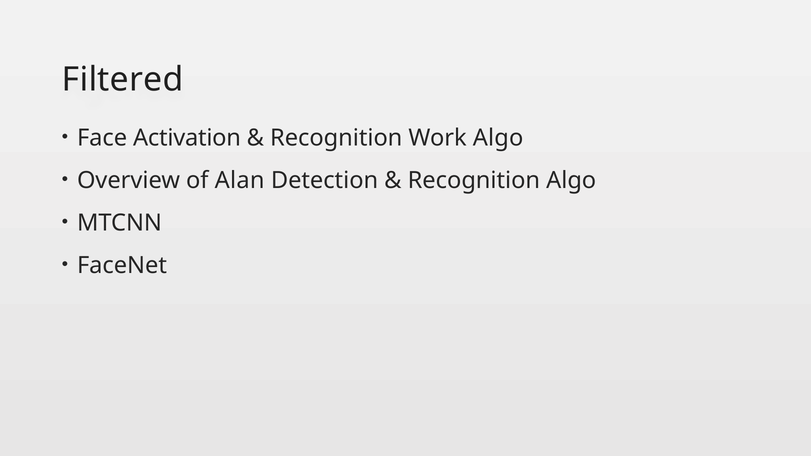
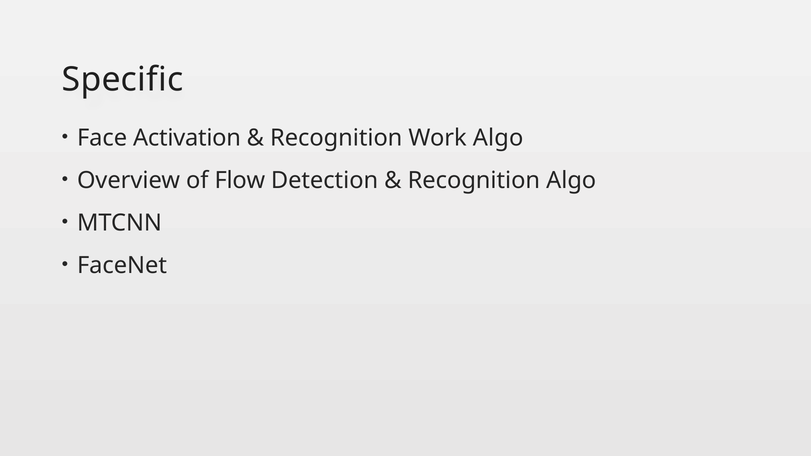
Filtered: Filtered -> Specific (123, 80)
Alan: Alan -> Flow (240, 180)
